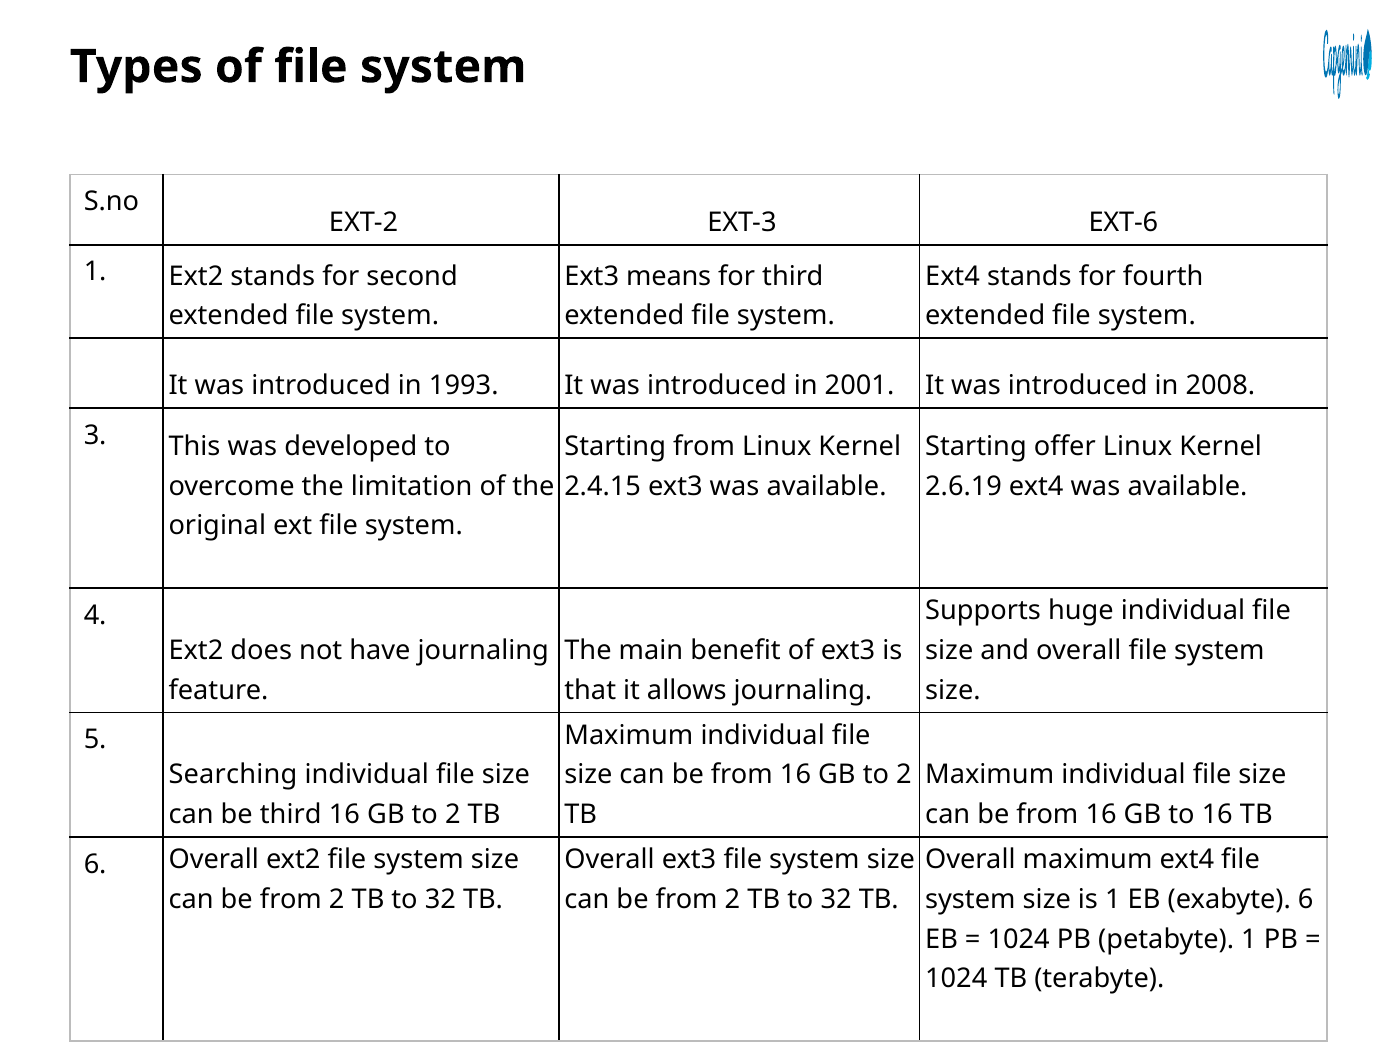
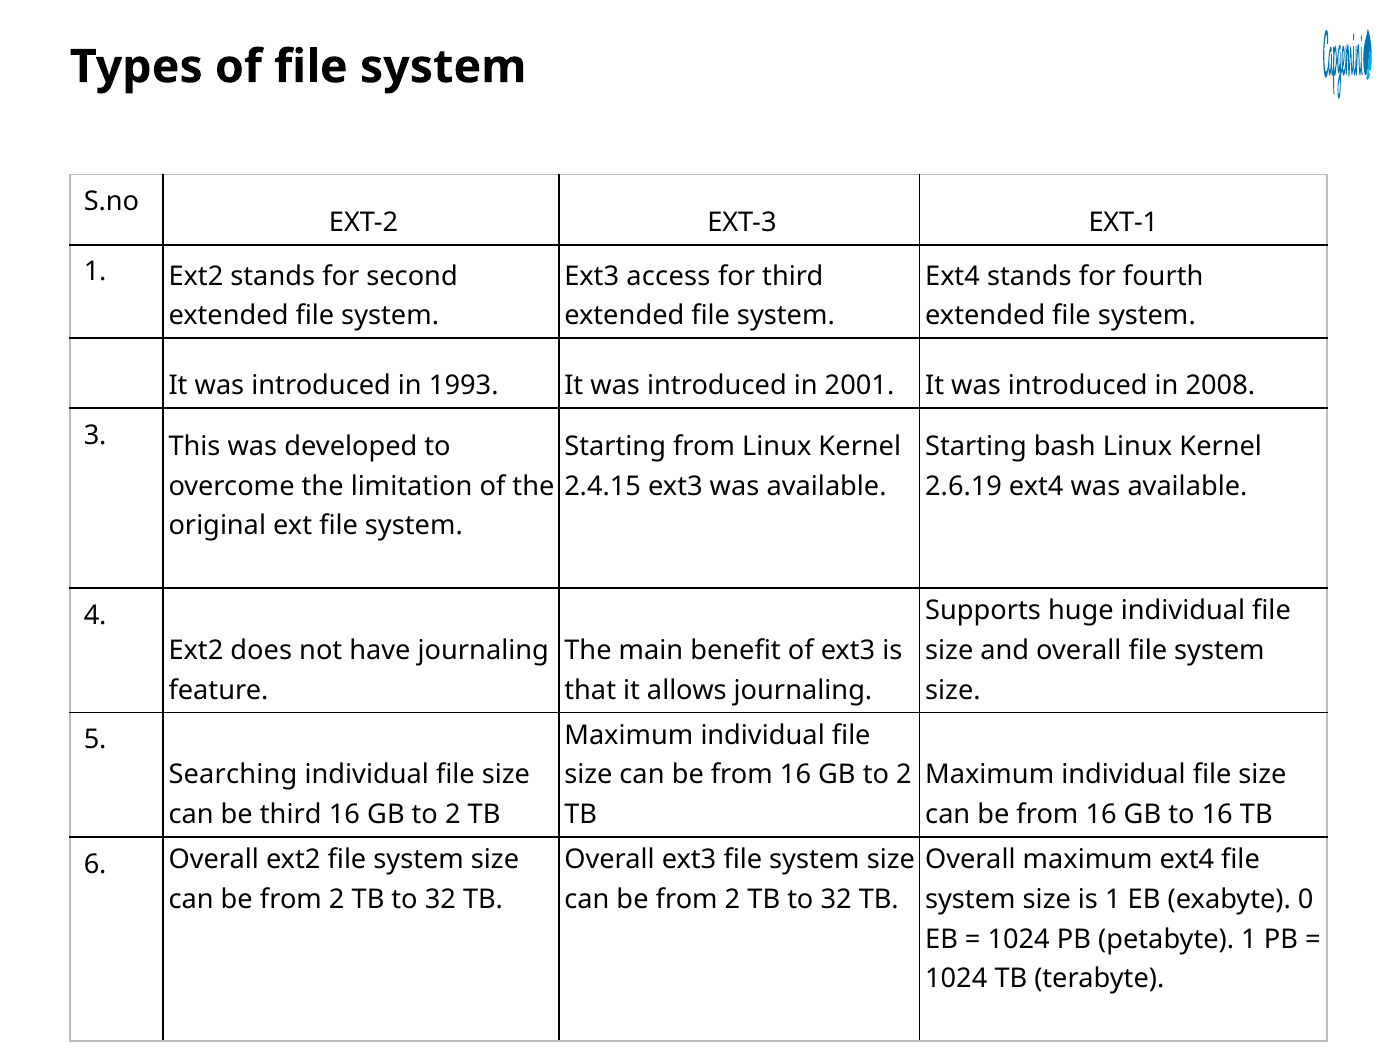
EXT-6: EXT-6 -> EXT-1 (1123, 222)
means: means -> access (668, 276)
offer: offer -> bash (1065, 447)
exabyte 6: 6 -> 0 (1306, 899)
